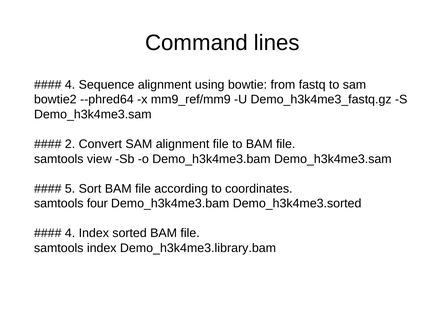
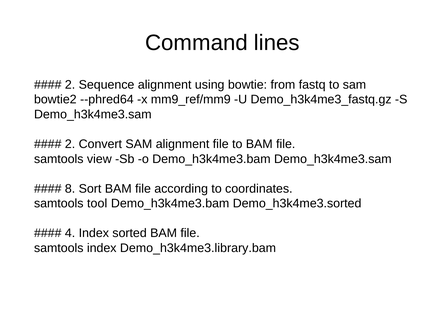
4: 4 -> 2 (70, 85)
5: 5 -> 8 (70, 189)
four: four -> tool (97, 203)
